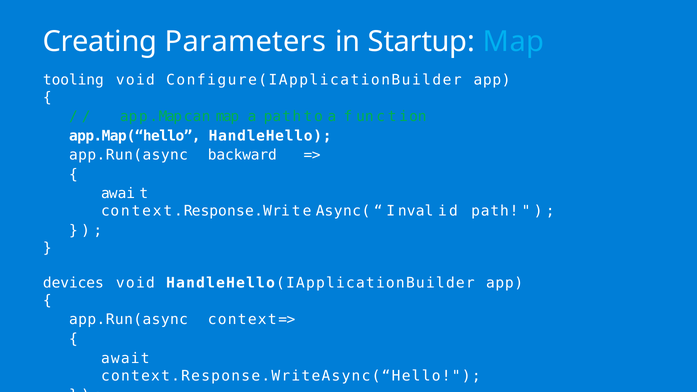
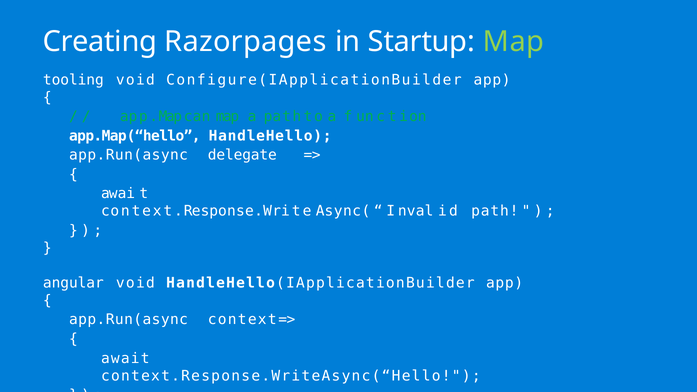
Parameters: Parameters -> Razorpages (245, 41)
Map colour: light blue -> light green (513, 41)
backward: backward -> delegate (242, 155)
devices: devices -> angular (73, 283)
